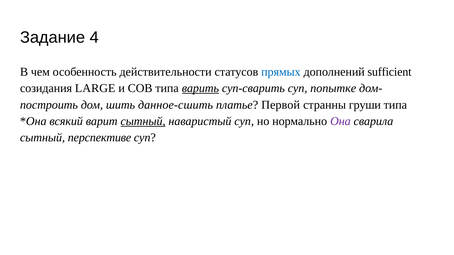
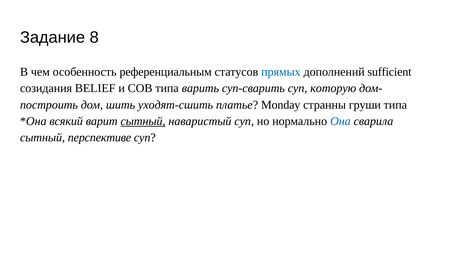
4: 4 -> 8 (94, 38)
действительности: действительности -> референциальным (166, 72)
LARGE: LARGE -> BELIEF (95, 88)
варить underline: present -> none (200, 88)
попытке: попытке -> которую (333, 88)
данное-сшить: данное-сшить -> уходят-сшить (176, 105)
Первой: Первой -> Monday (281, 105)
Она colour: purple -> blue (340, 121)
